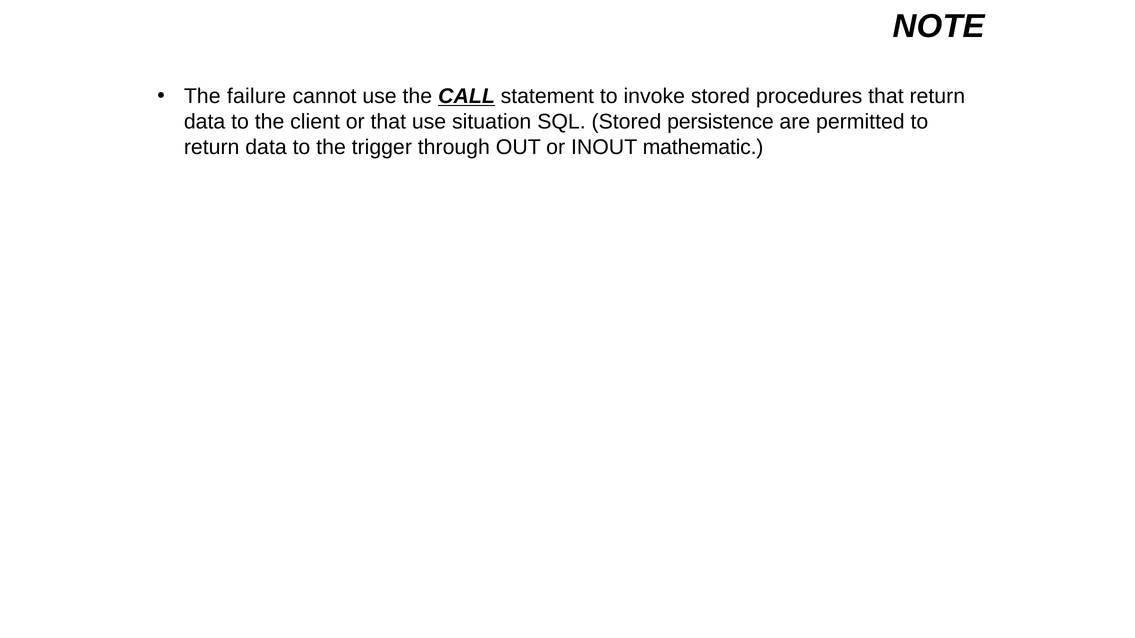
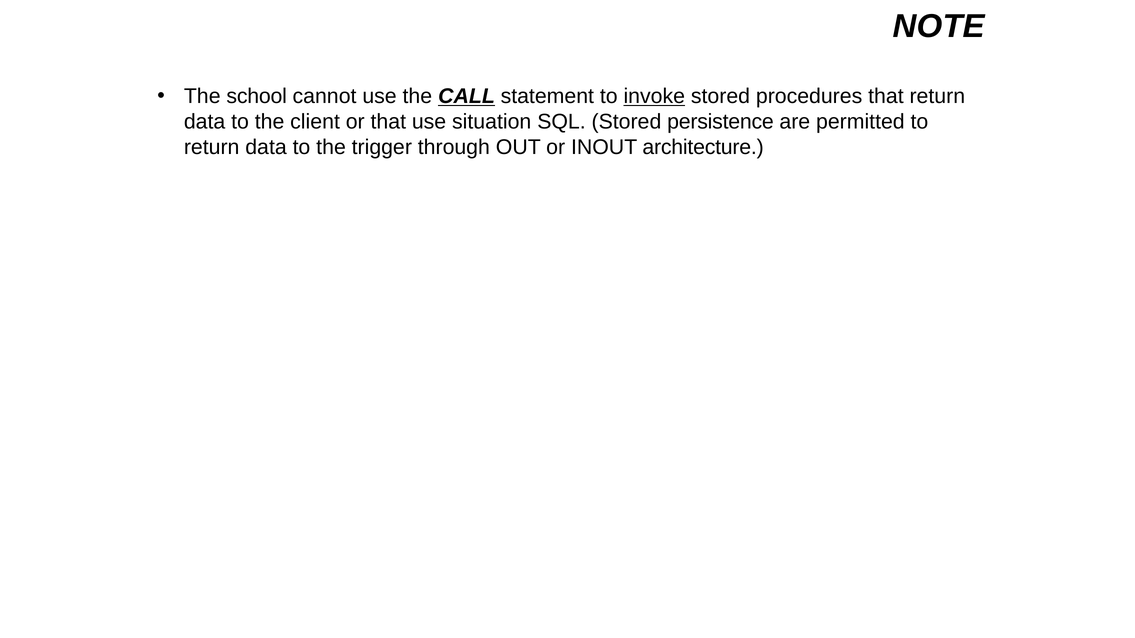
failure: failure -> school (257, 96)
invoke underline: none -> present (654, 96)
mathematic: mathematic -> architecture (703, 148)
